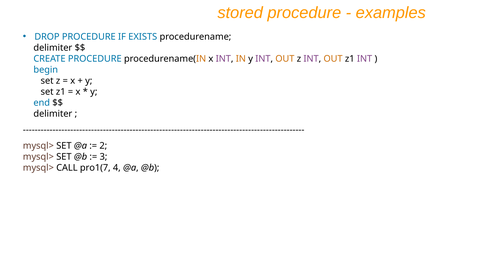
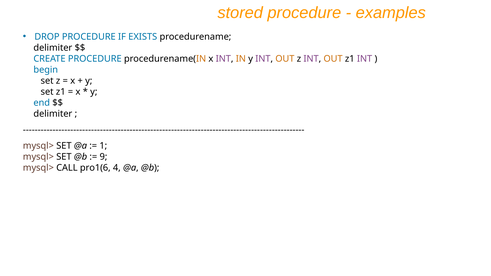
2: 2 -> 1 (103, 146)
3: 3 -> 9 (103, 157)
pro1(7: pro1(7 -> pro1(6 (95, 168)
